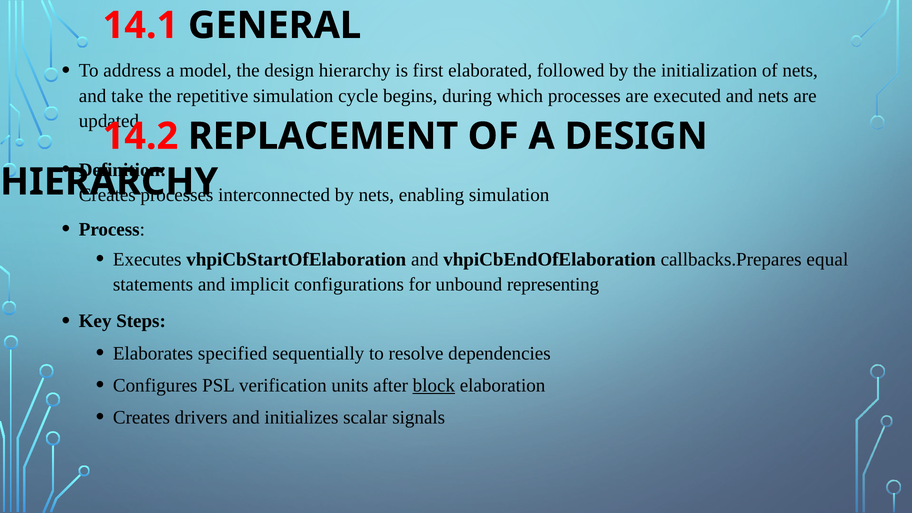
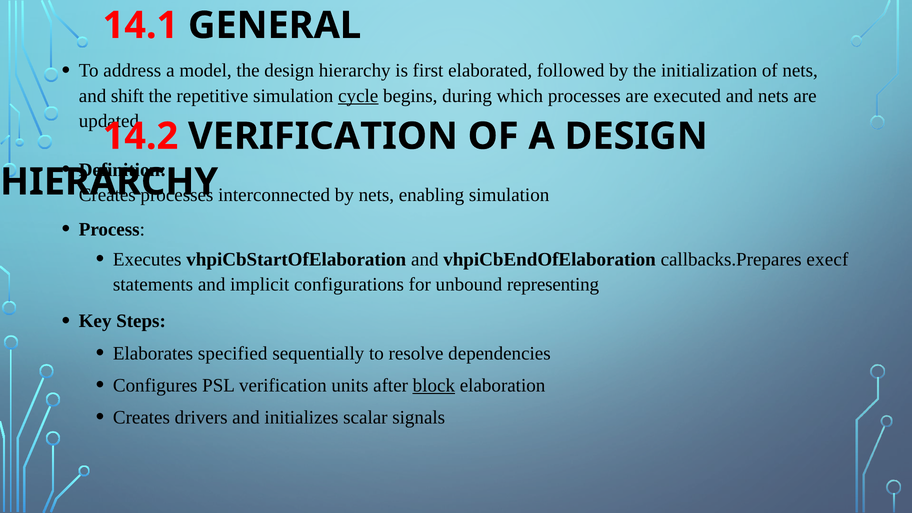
take: take -> shift (127, 96)
cycle underline: none -> present (358, 96)
14.2 REPLACEMENT: REPLACEMENT -> VERIFICATION (323, 136)
equal: equal -> execf (827, 259)
